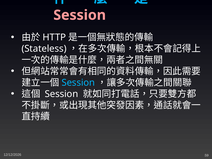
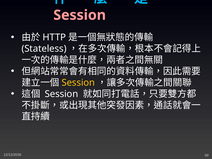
Session colour: light blue -> yellow (78, 83)
